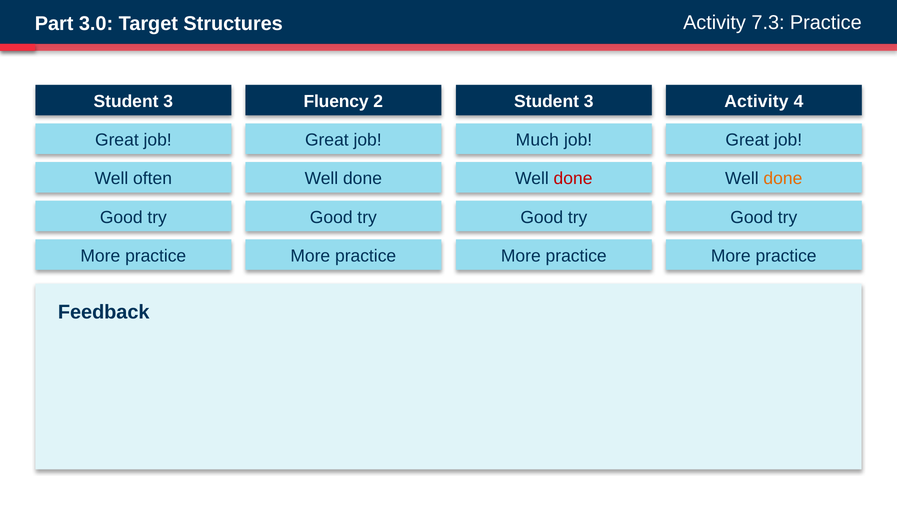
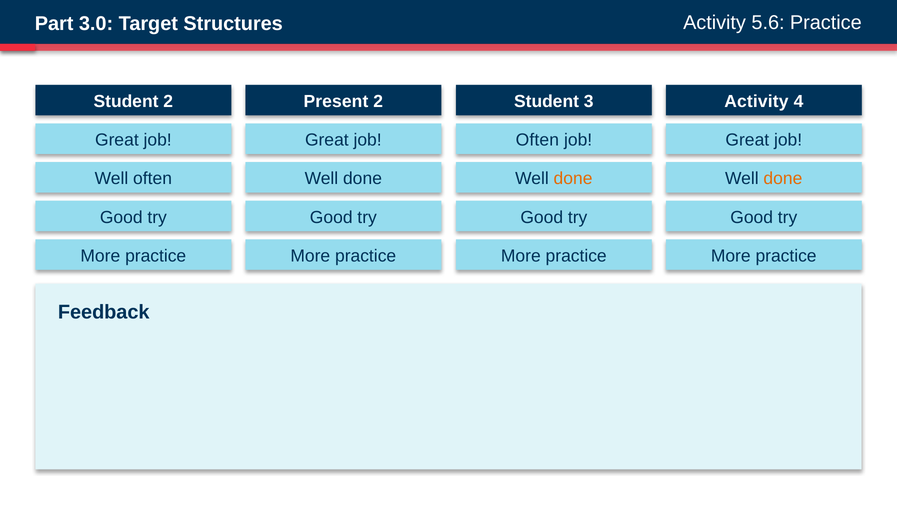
7.3: 7.3 -> 5.6 (768, 23)
3: 3 -> 2 (168, 101)
Fluency: Fluency -> Present (336, 101)
Much: Much -> Often (537, 140)
done colour: red -> orange (573, 178)
